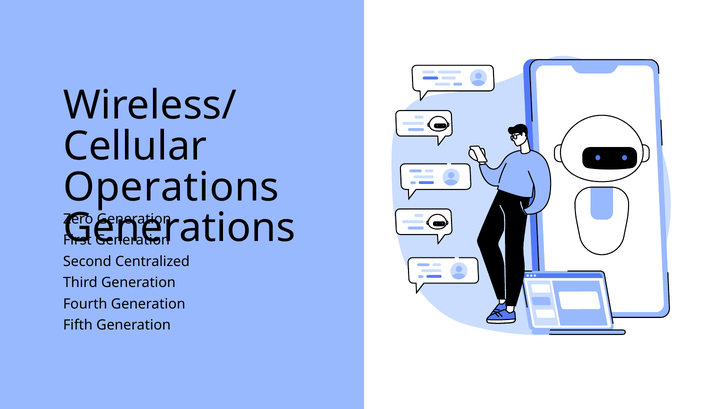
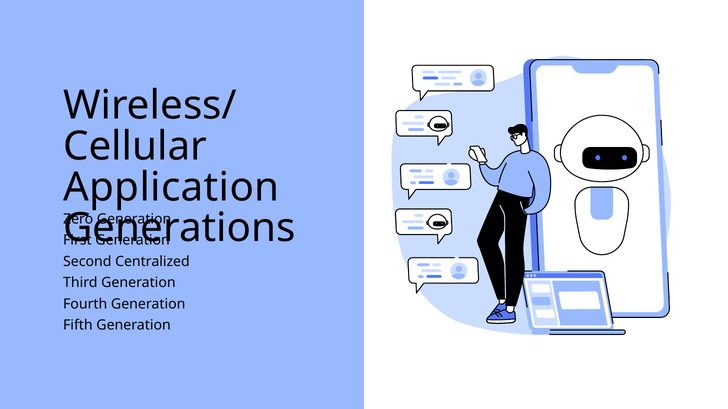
Operations: Operations -> Application (171, 187)
